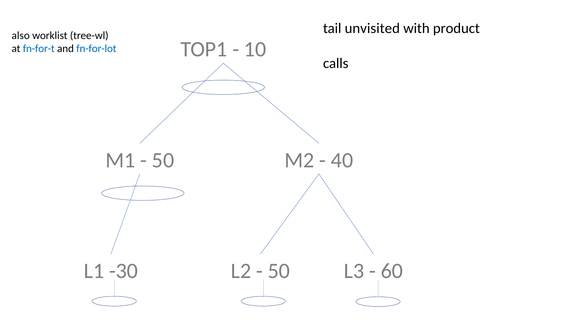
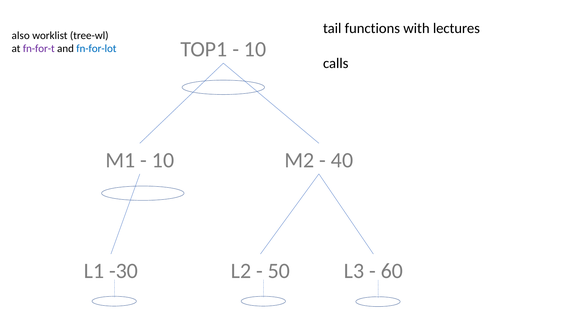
unvisited: unvisited -> functions (372, 28)
product: product -> lectures (456, 28)
fn-for-t colour: blue -> purple (39, 49)
50: 50 -> 10 (163, 160)
